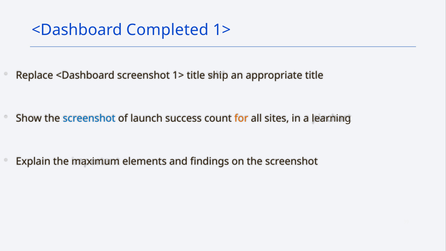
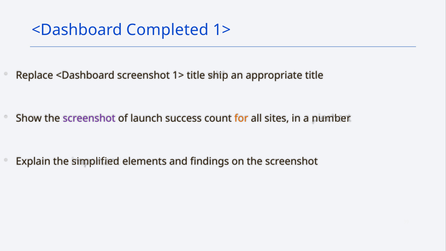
screenshot colour: blue -> purple (89, 118)
learning: learning -> number (331, 118)
maximum: maximum -> simplified (96, 161)
